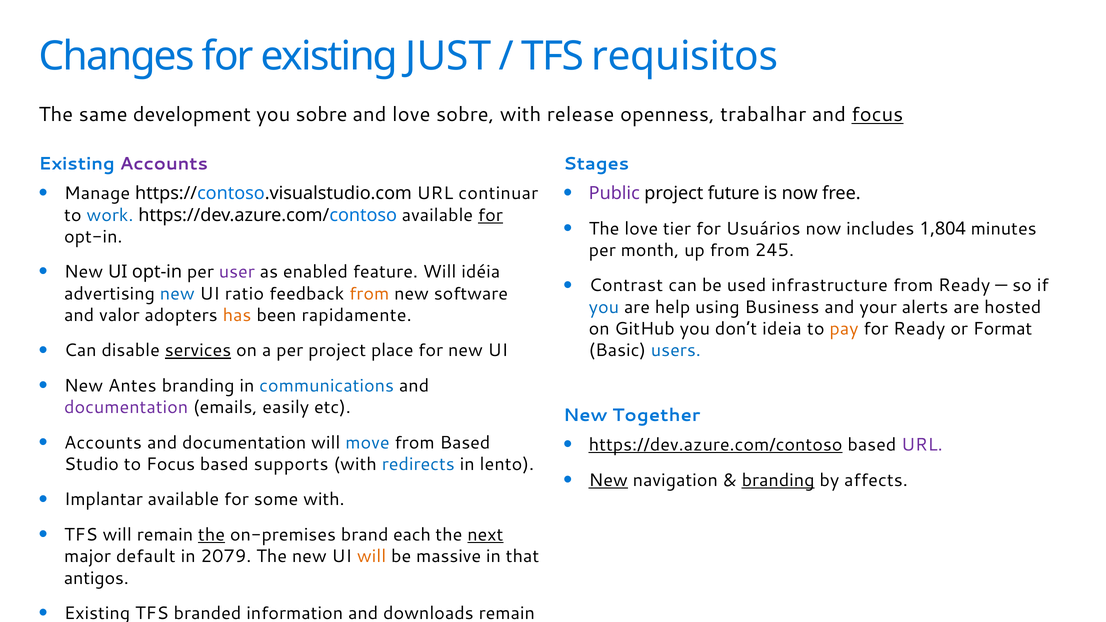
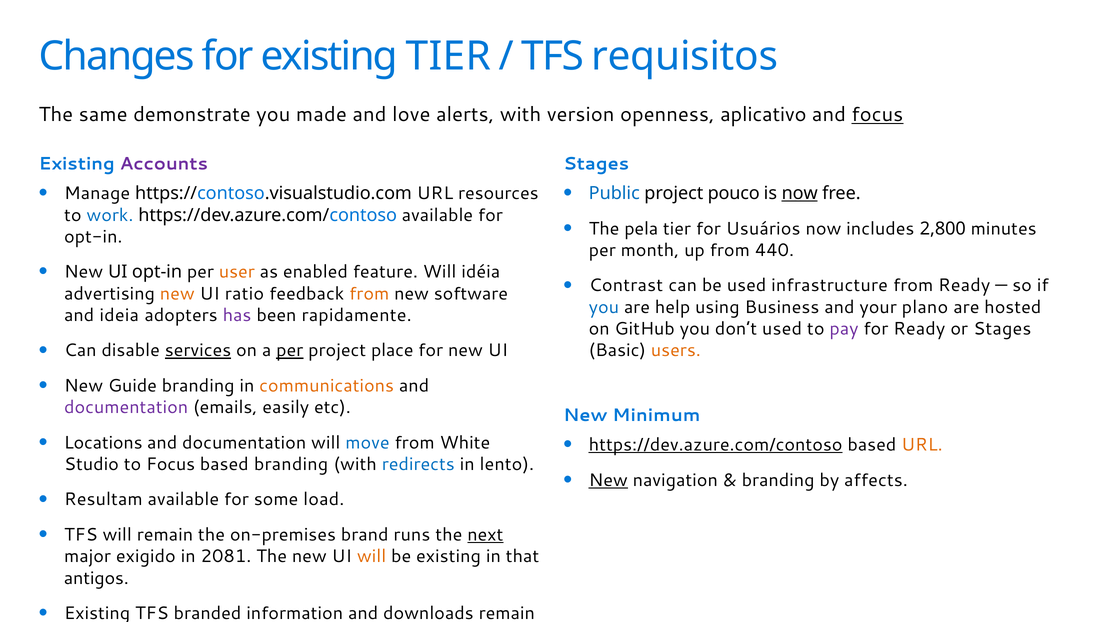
existing JUST: JUST -> TIER (448, 57)
development: development -> demonstrate (192, 115)
you sobre: sobre -> made (321, 115)
love sobre: sobre -> alerts (465, 115)
with release: release -> version (581, 115)
trabalhar: trabalhar -> aplicativo (763, 115)
continuar: continuar -> resources (498, 193)
Public colour: purple -> blue (614, 193)
future: future -> pouco (734, 193)
now underline: none -> present (800, 193)
for underline: present -> none (490, 215)
The love: love -> pela (641, 229)
1,804: 1,804 -> 2,800 (943, 229)
245: 245 -> 440 (774, 250)
user colour: purple -> orange (237, 272)
new colour: blue -> orange (177, 294)
alerts: alerts -> plano (925, 307)
valor: valor -> ideia (119, 315)
has colour: orange -> purple (237, 315)
don’t ideia: ideia -> used (782, 329)
pay colour: orange -> purple (844, 329)
or Format: Format -> Stages (1002, 329)
per underline: none -> present (290, 351)
users colour: blue -> orange (676, 351)
Antes: Antes -> Guide (132, 386)
communications colour: blue -> orange (327, 386)
Together: Together -> Minimum (656, 415)
Accounts: Accounts -> Locations (103, 443)
from Based: Based -> White (465, 443)
URL colour: purple -> orange (922, 445)
based supports: supports -> branding (291, 464)
branding underline: present -> none (778, 480)
Implantar: Implantar -> Resultam (103, 500)
some with: with -> load (324, 500)
the underline: present -> none (211, 535)
each: each -> runs (412, 535)
default: default -> exigido (146, 556)
2079: 2079 -> 2081 (226, 556)
be massive: massive -> existing (449, 556)
